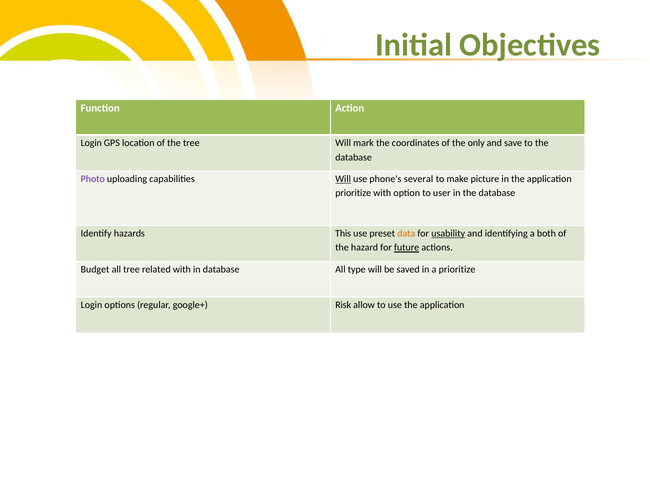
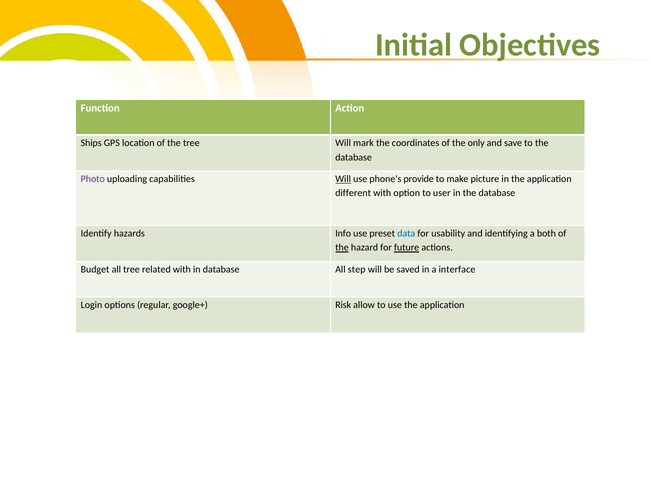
Login: Login -> Ships (91, 143)
several: several -> provide (419, 179)
prioritize: prioritize -> different (353, 193)
This: This -> Info (343, 233)
data colour: orange -> blue (406, 233)
usability underline: present -> none (448, 233)
the underline: none -> present (342, 247)
type: type -> step (357, 269)
a prioritize: prioritize -> interface (457, 269)
